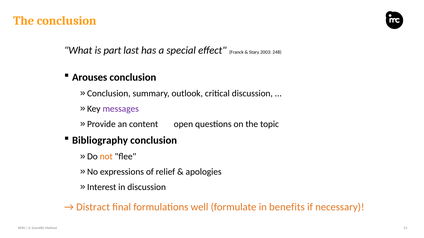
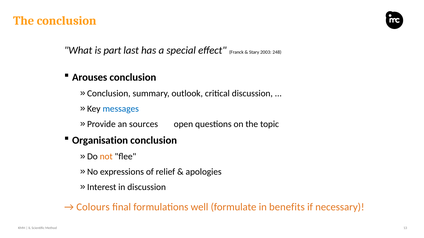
messages colour: purple -> blue (121, 109)
content: content -> sources (144, 124)
Bibliography: Bibliography -> Organisation (100, 141)
Distract: Distract -> Colours (93, 208)
